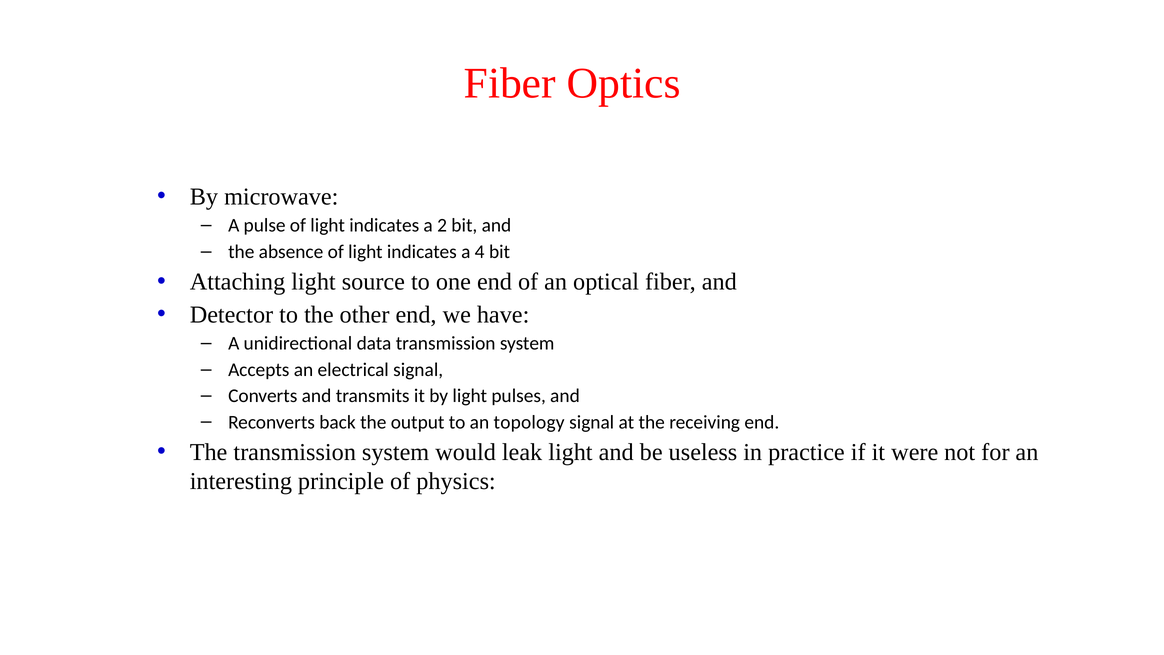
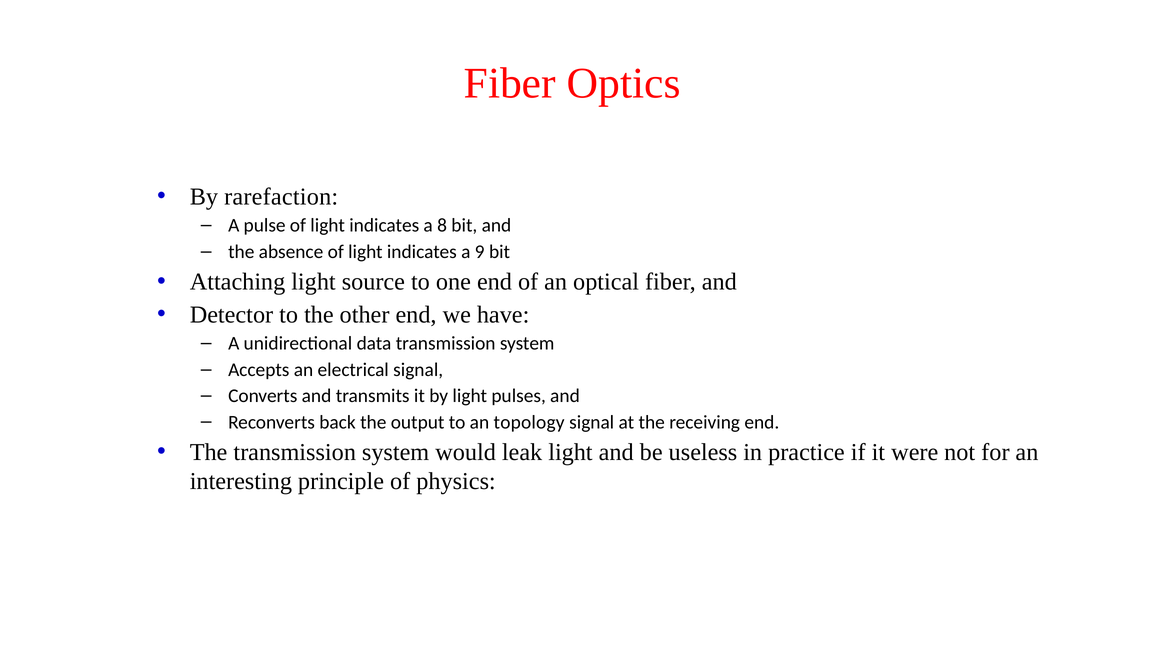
microwave: microwave -> rarefaction (281, 197)
2: 2 -> 8 (442, 225)
4: 4 -> 9 (480, 252)
